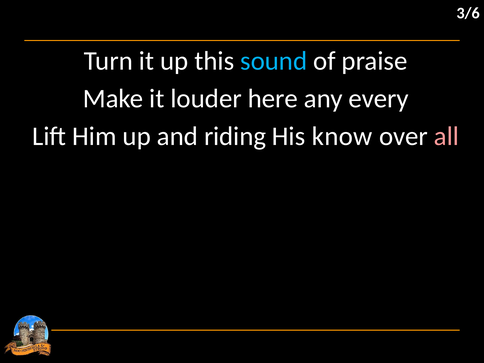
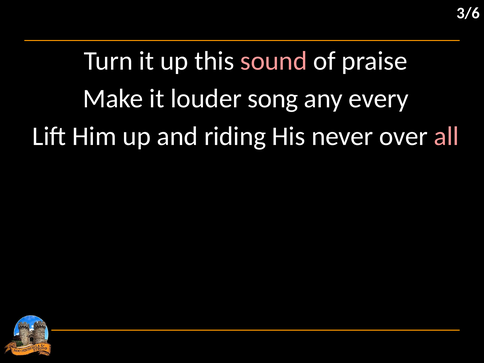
sound colour: light blue -> pink (274, 61)
here: here -> song (273, 99)
know: know -> never (342, 136)
